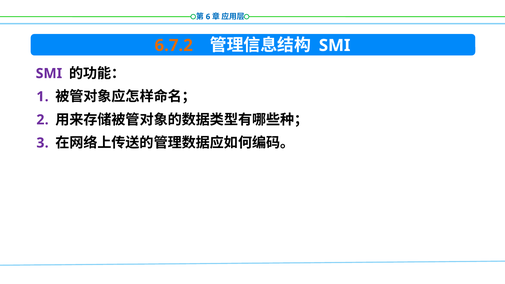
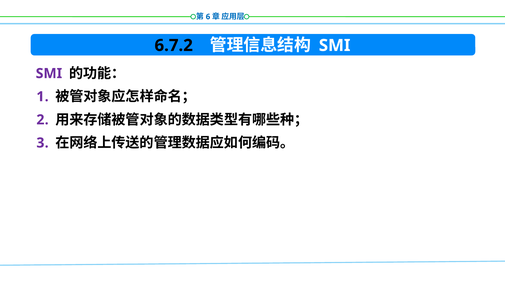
6.7.2 colour: orange -> black (174, 45)
